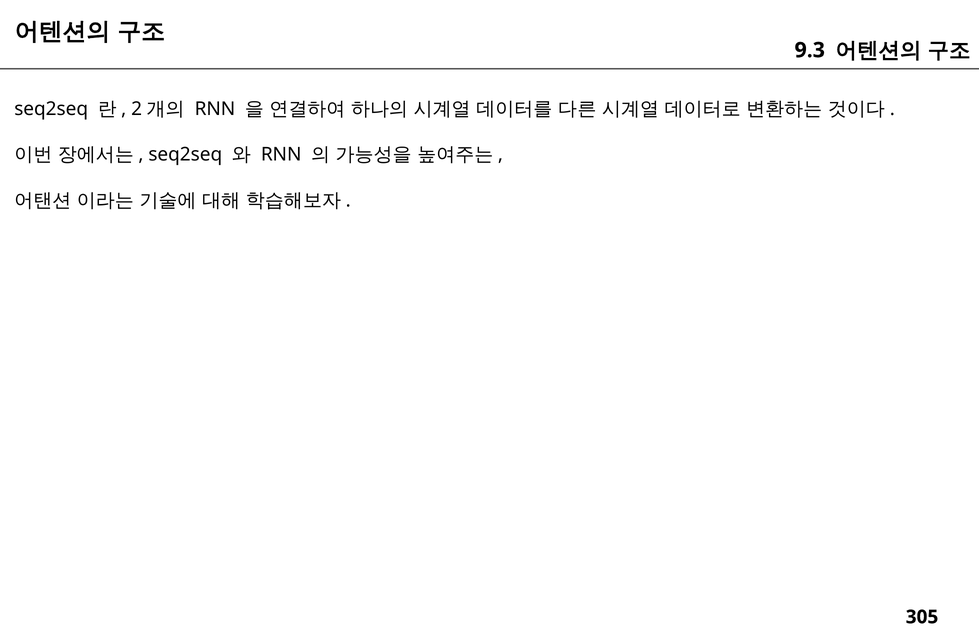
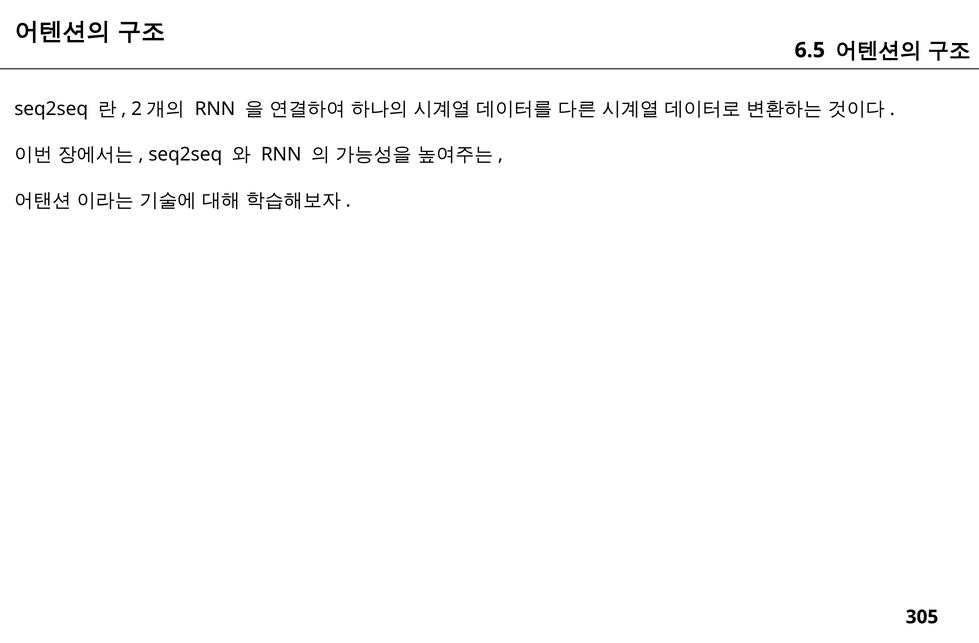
9.3: 9.3 -> 6.5 (810, 50)
